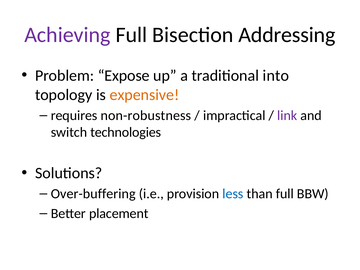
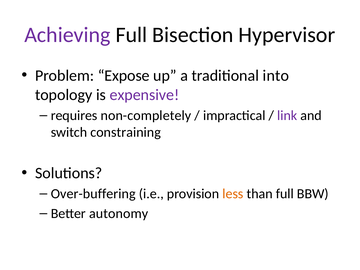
Addressing: Addressing -> Hypervisor (287, 35)
expensive colour: orange -> purple (144, 95)
non-robustness: non-robustness -> non-completely (146, 115)
technologies: technologies -> constraining (126, 132)
less colour: blue -> orange (233, 194)
placement: placement -> autonomy (119, 213)
